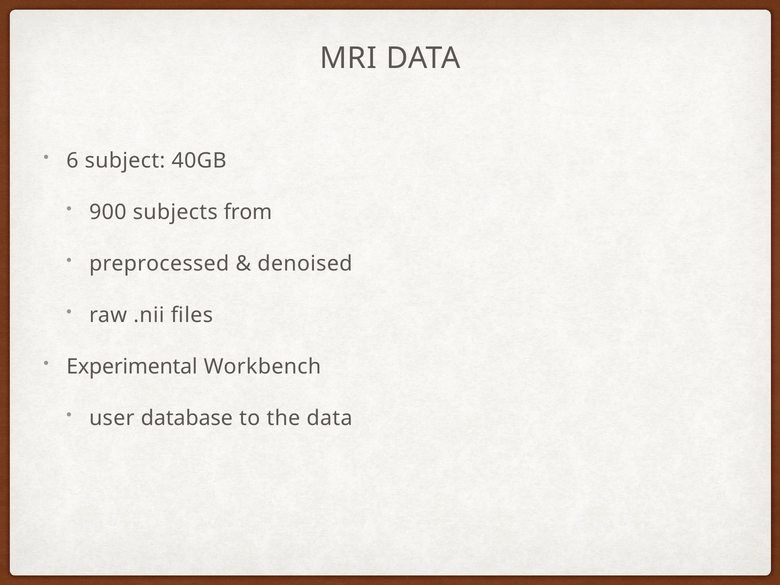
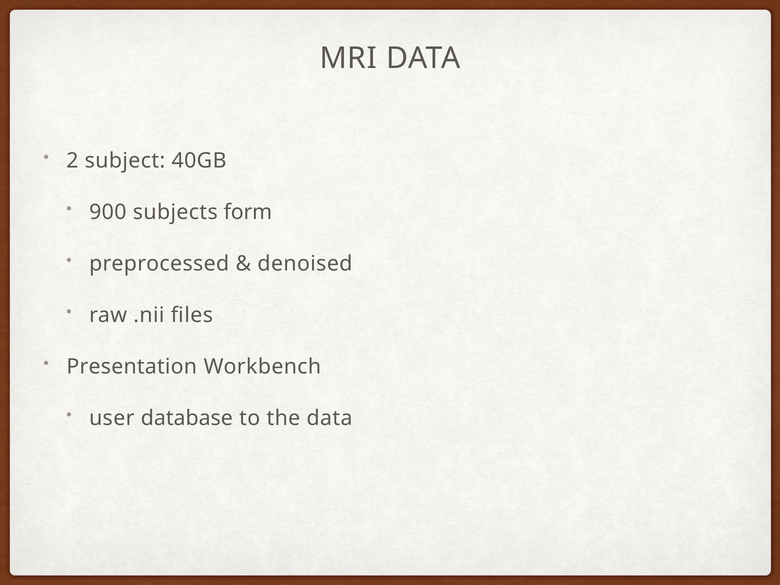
6: 6 -> 2 (72, 161)
from: from -> form (248, 212)
Experimental: Experimental -> Presentation (132, 367)
